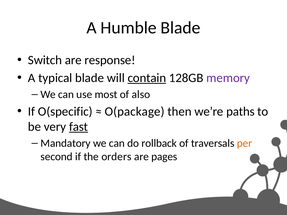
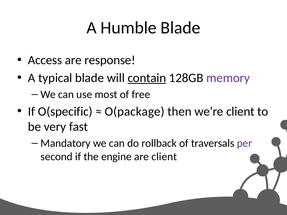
Switch: Switch -> Access (45, 60)
also: also -> free (141, 95)
we’re paths: paths -> client (240, 112)
fast underline: present -> none (79, 127)
per colour: orange -> purple (245, 143)
orders: orders -> engine (116, 157)
are pages: pages -> client (164, 157)
